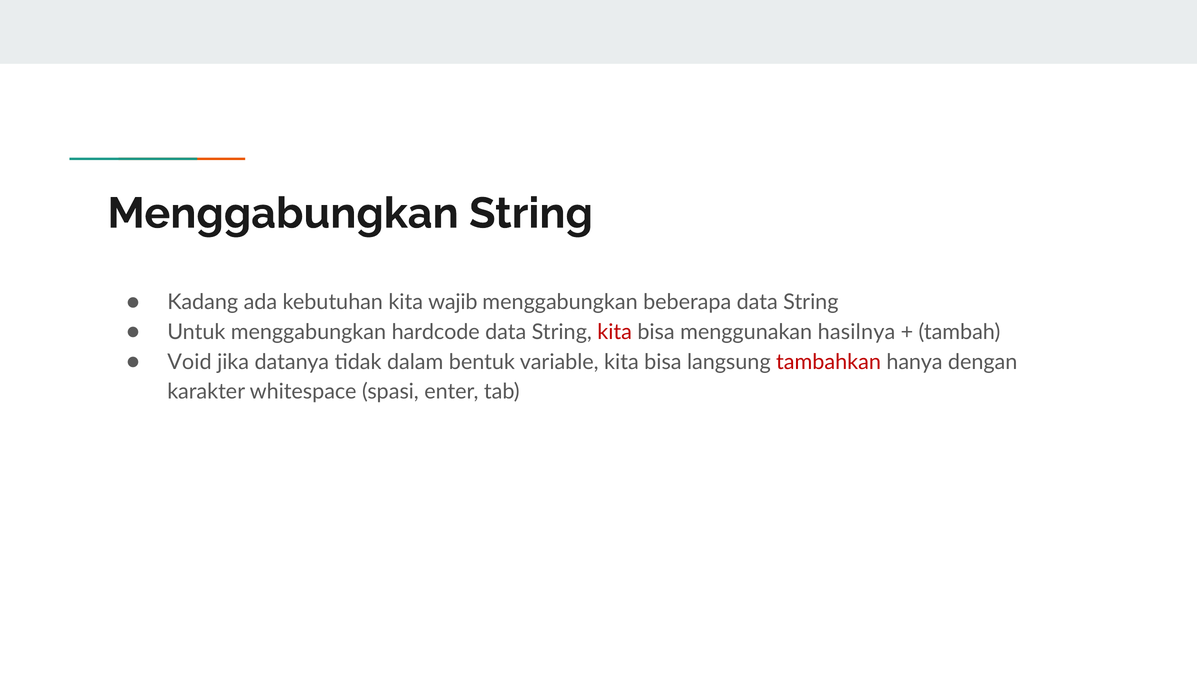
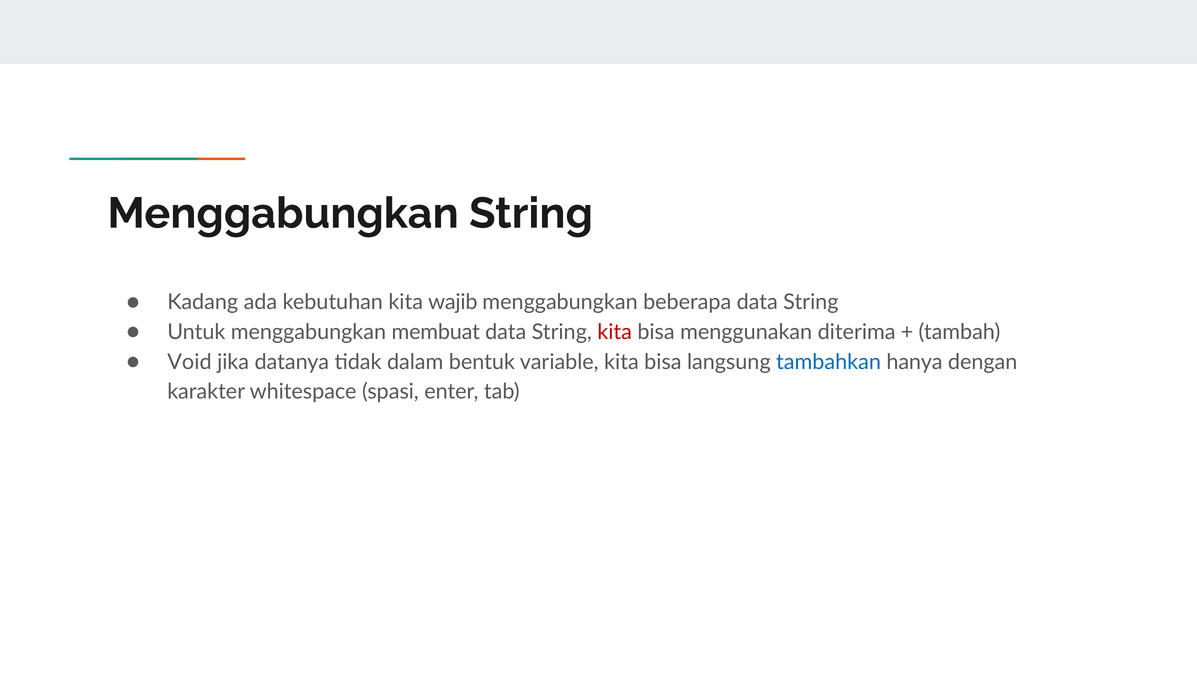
hardcode: hardcode -> membuat (436, 332)
hasilnya: hasilnya -> diterima (857, 332)
tambahkan colour: red -> blue (829, 362)
